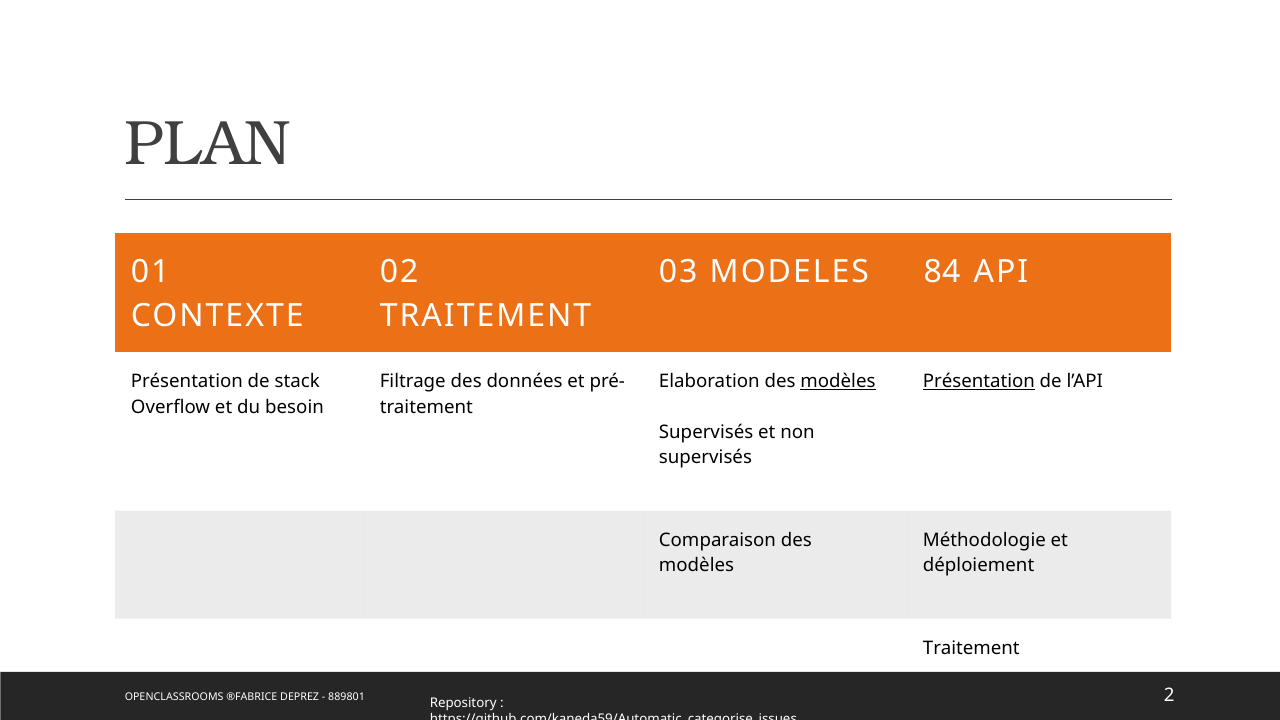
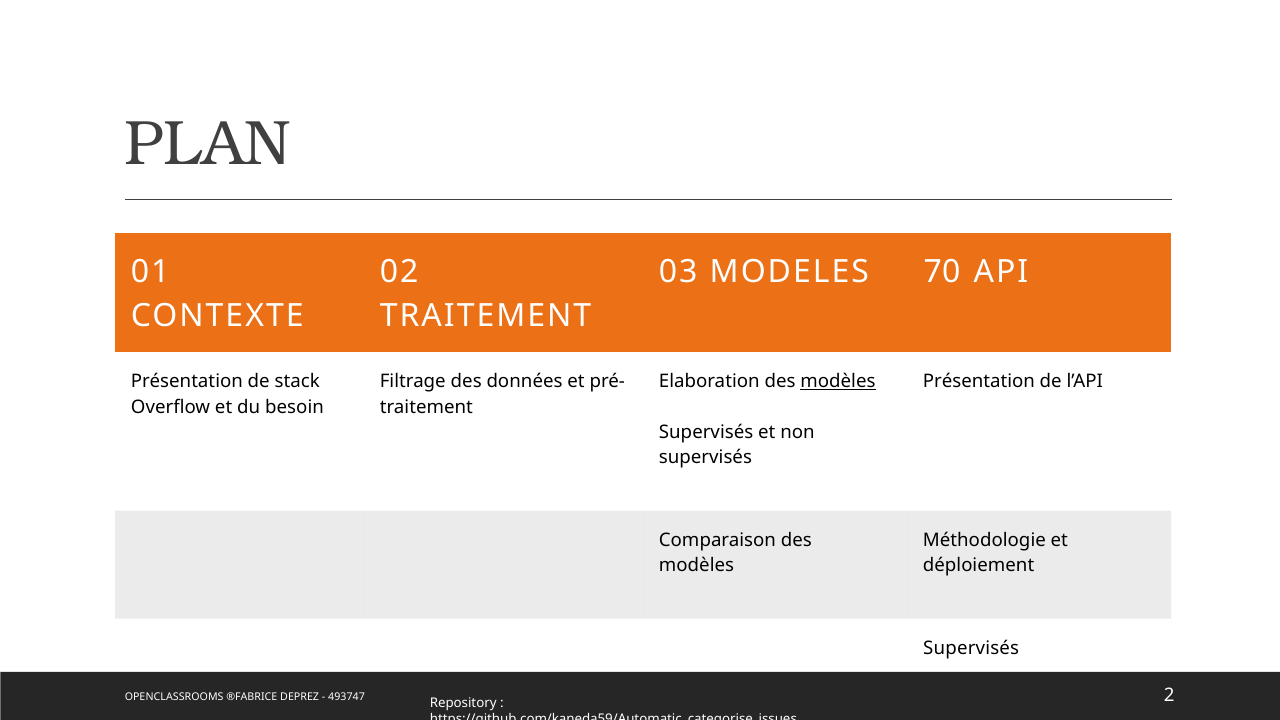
84: 84 -> 70 (942, 272)
Présentation underline: present -> none (979, 382)
Traitement: Traitement -> Supervisés (971, 648)
889801: 889801 -> 493747 (347, 697)
